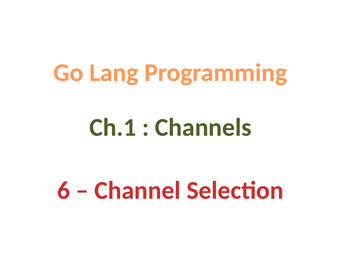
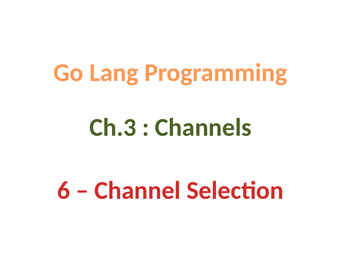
Ch.1: Ch.1 -> Ch.3 (113, 128)
